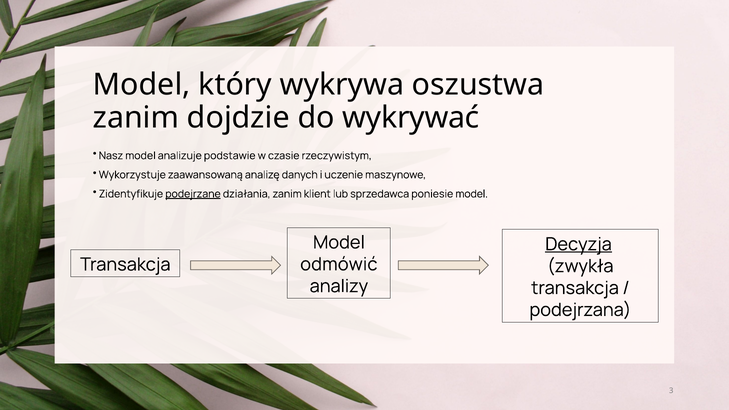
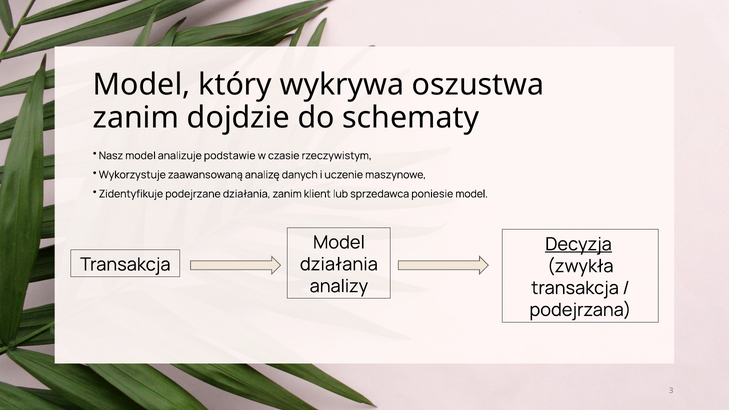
wykrywać: wykrywać -> schematy (411, 118)
podejrzane underline: present -> none (193, 194)
odmówić: odmówić -> działania (339, 264)
